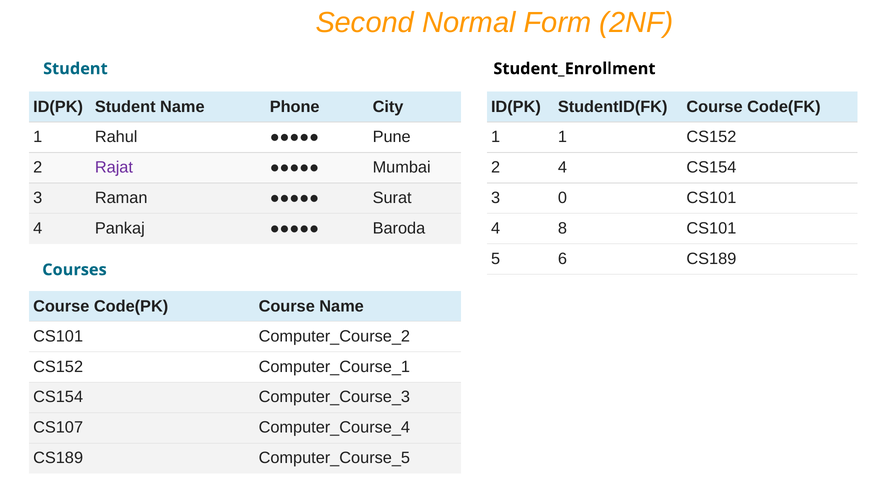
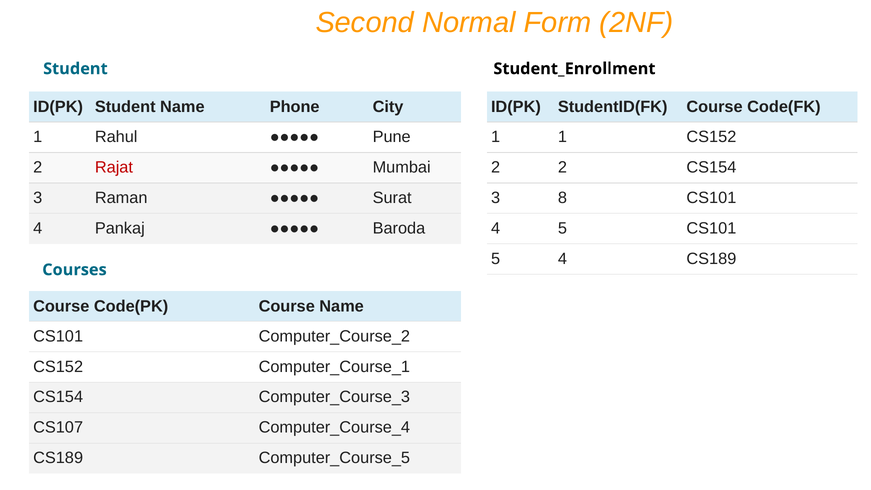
Rajat colour: purple -> red (114, 167)
2 4: 4 -> 2 (562, 167)
0: 0 -> 8 (562, 198)
4 8: 8 -> 5 (562, 228)
5 6: 6 -> 4 (562, 259)
